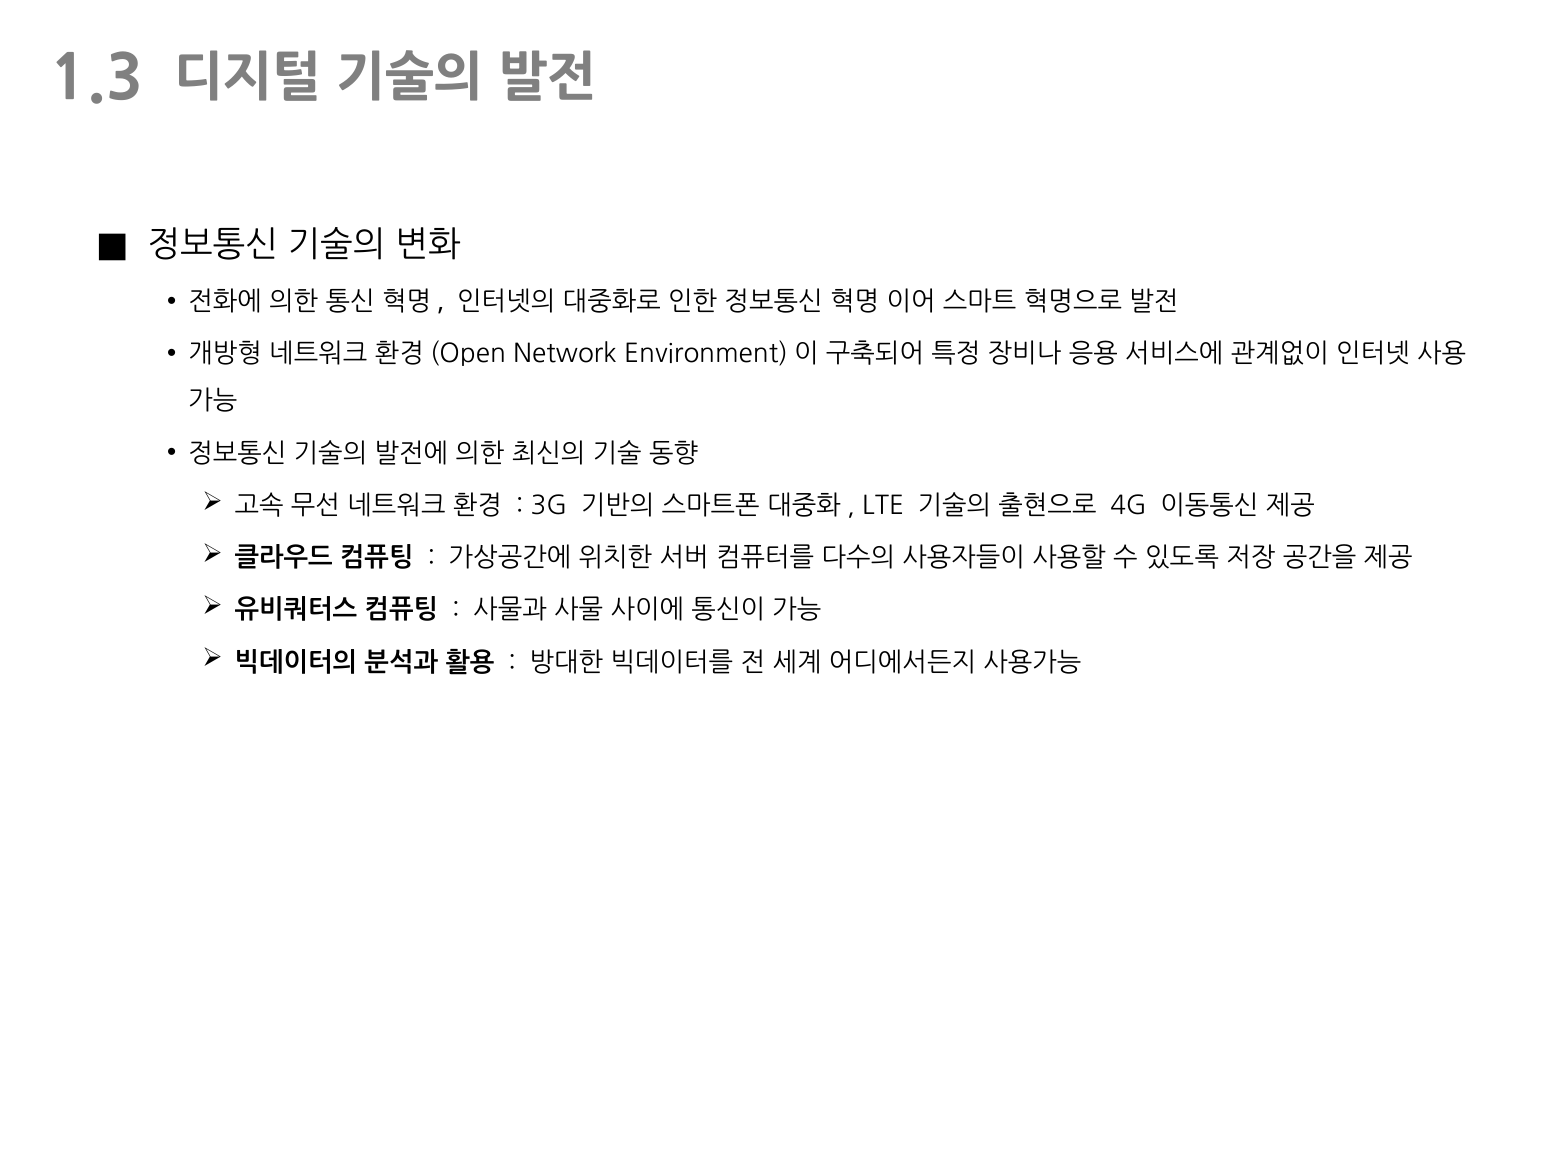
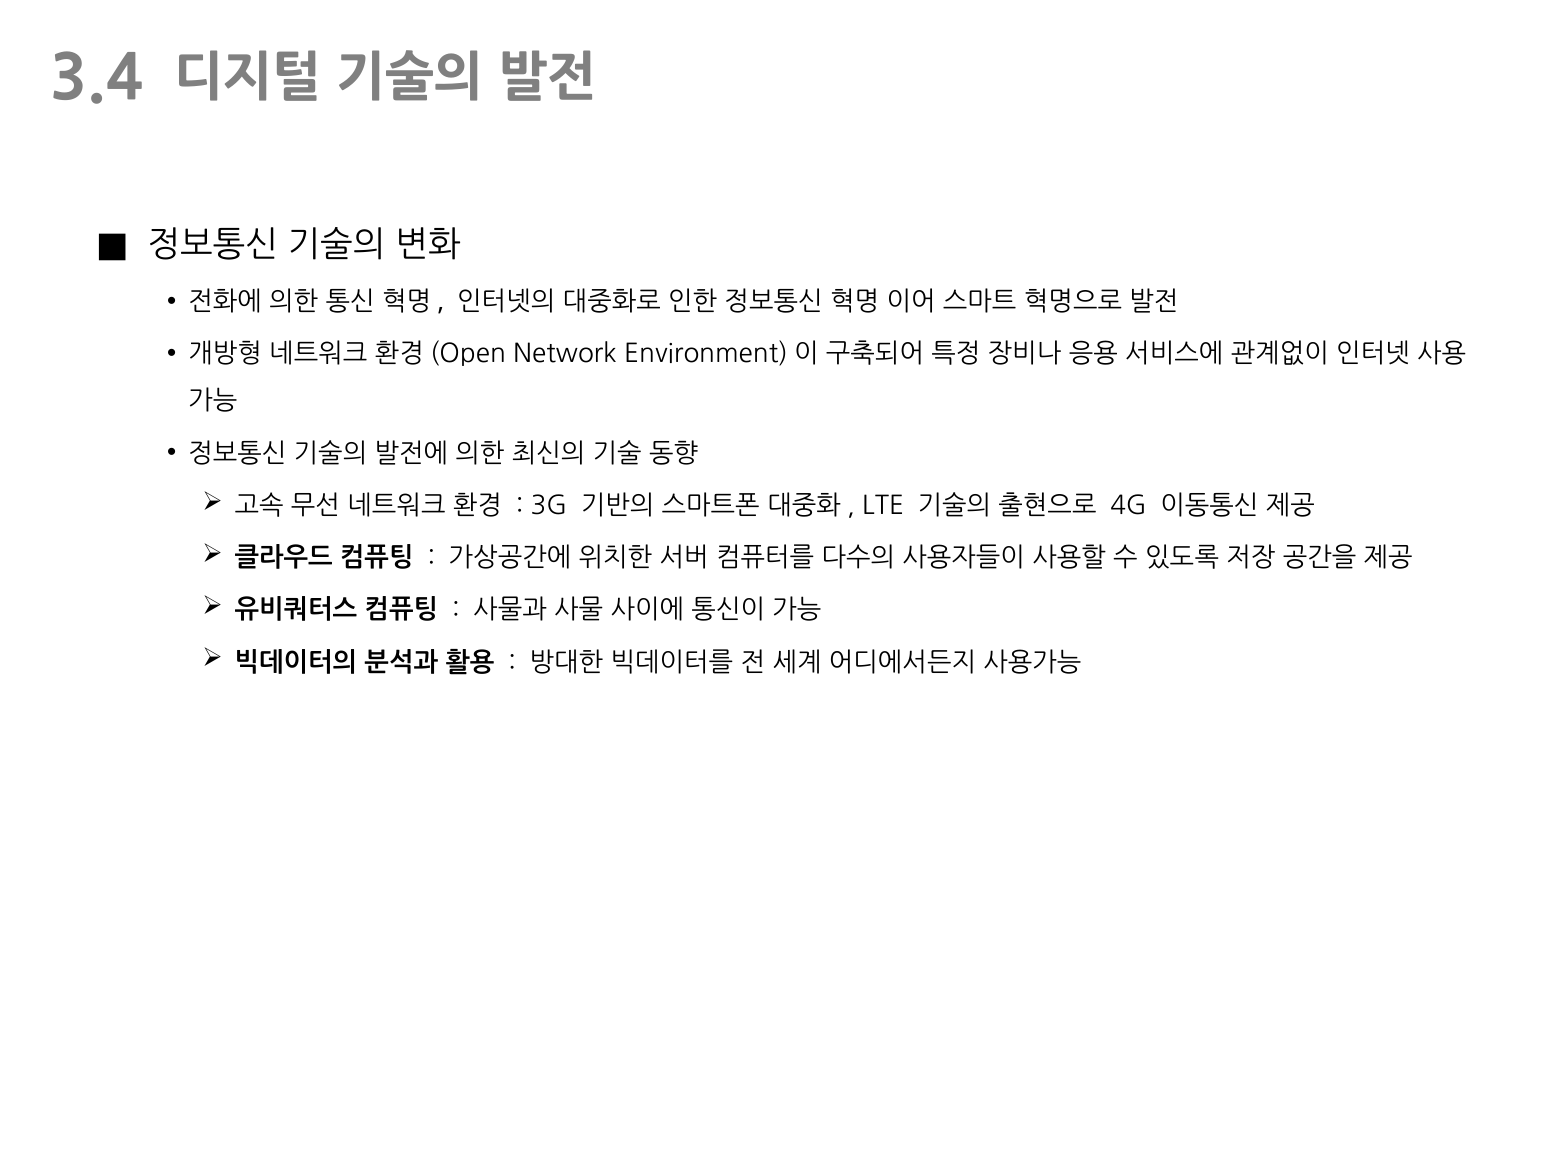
1.3: 1.3 -> 3.4 (97, 80)
